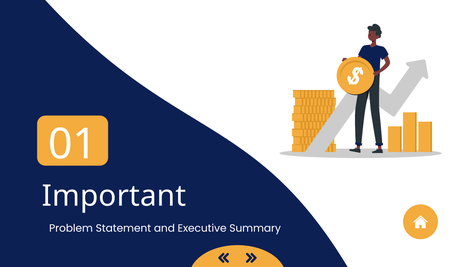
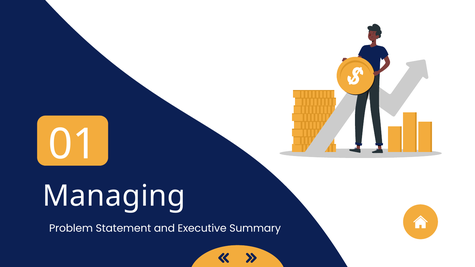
Important: Important -> Managing (114, 196)
